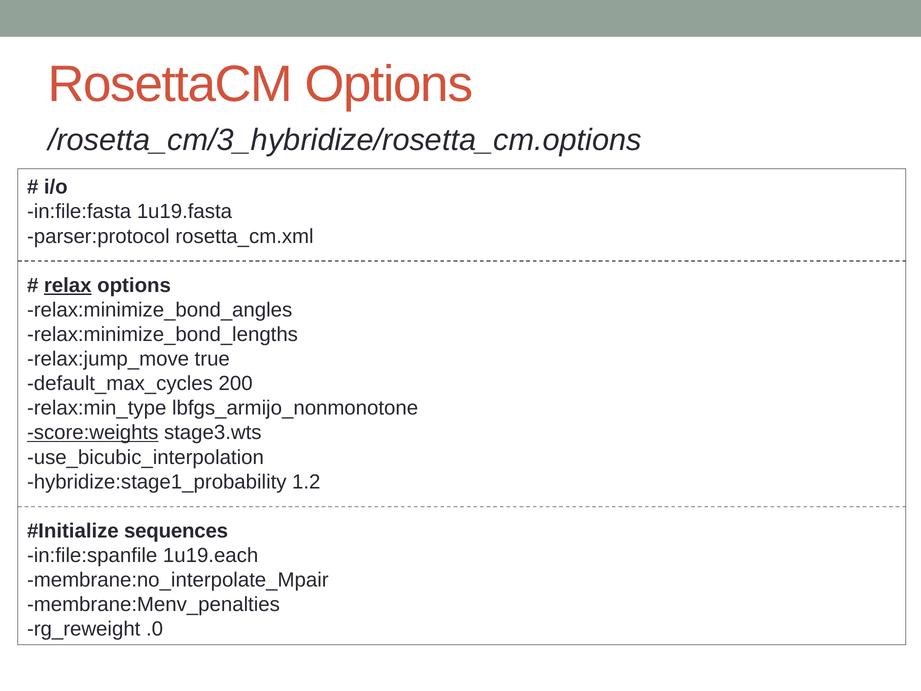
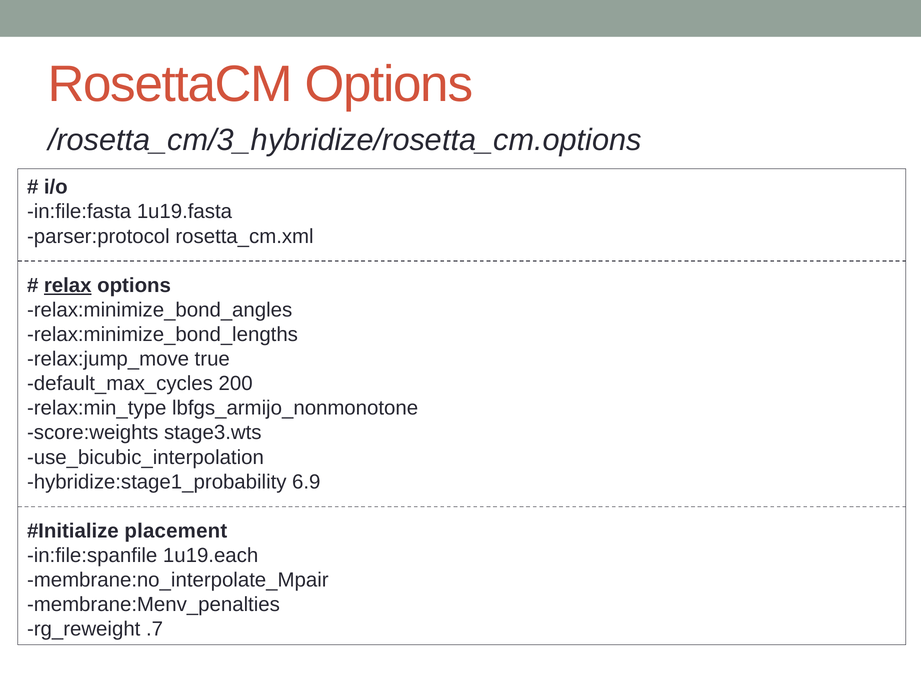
score:weights underline: present -> none (93, 433)
1.2: 1.2 -> 6.9 (306, 482)
sequences: sequences -> placement (176, 531)
.0: .0 -> .7 (155, 629)
